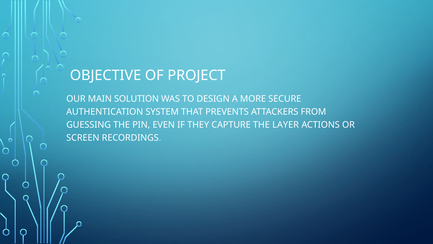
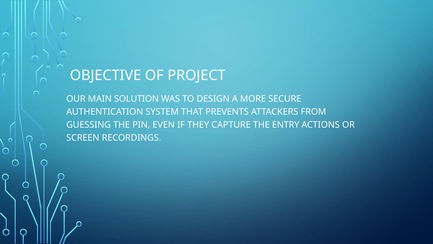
LAYER: LAYER -> ENTRY (286, 125)
